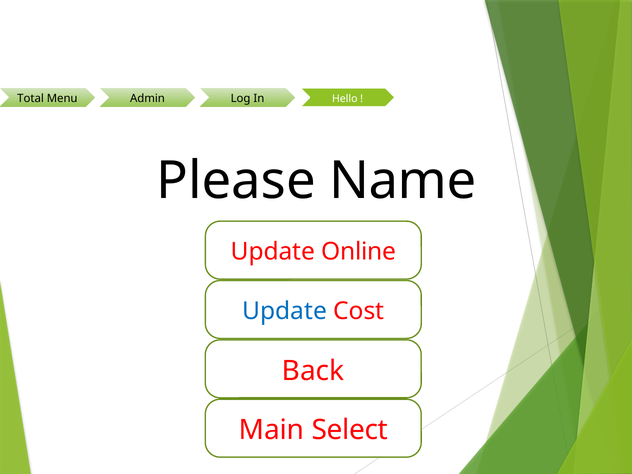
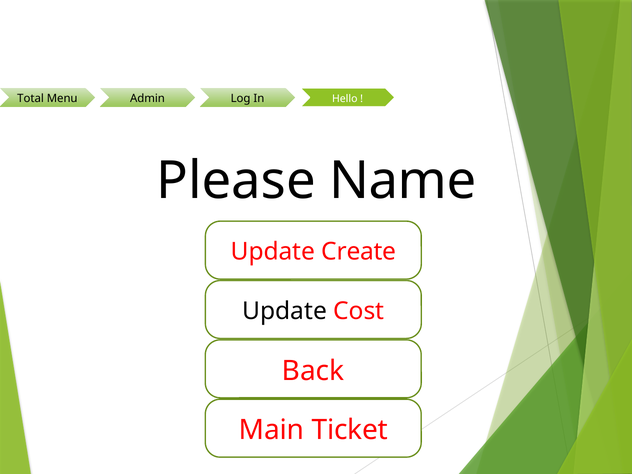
Online: Online -> Create (359, 252)
Update colour: blue -> black (285, 311)
Select: Select -> Ticket (350, 430)
